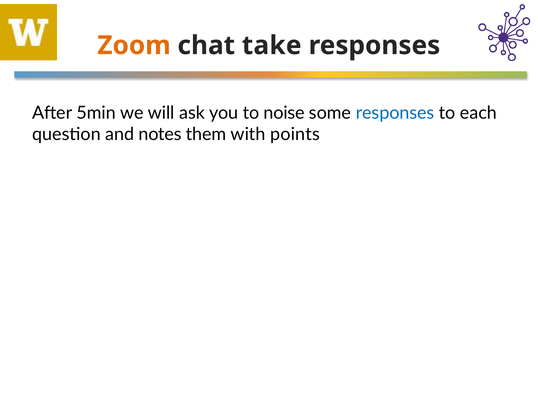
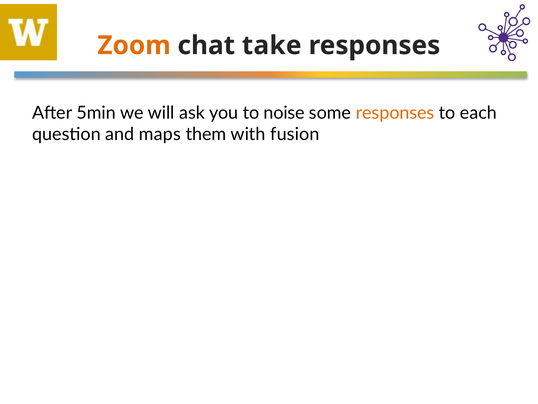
responses colour: blue -> orange (395, 113)
notes: notes -> maps (160, 134)
points: points -> fusion (295, 134)
